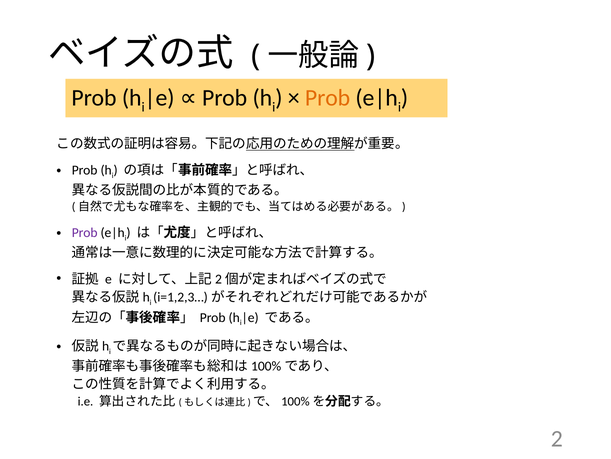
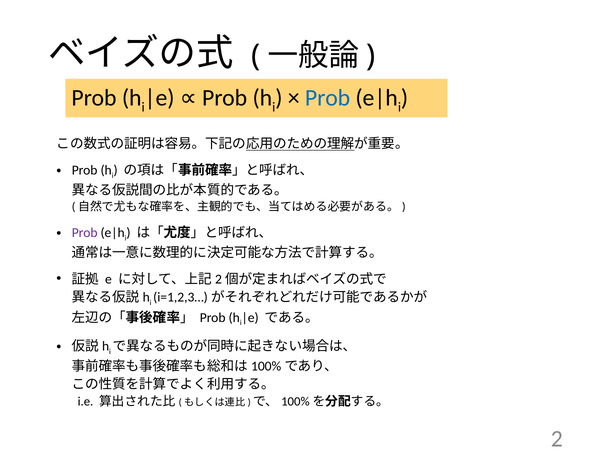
Prob colour: orange -> blue (328, 98)
